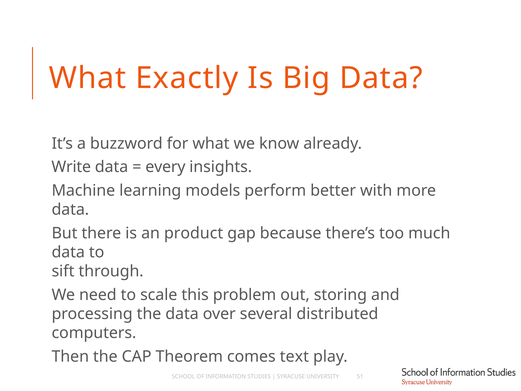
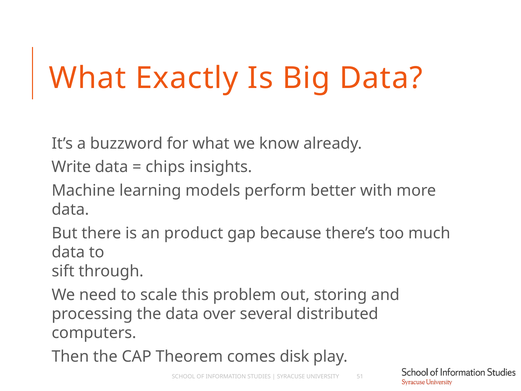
every: every -> chips (165, 167)
text: text -> disk (294, 356)
